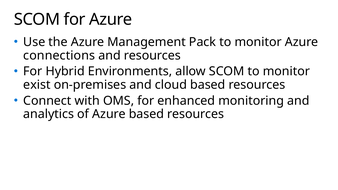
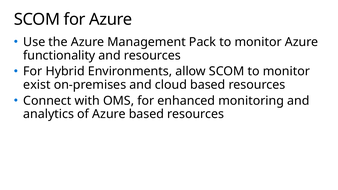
connections: connections -> functionality (59, 56)
